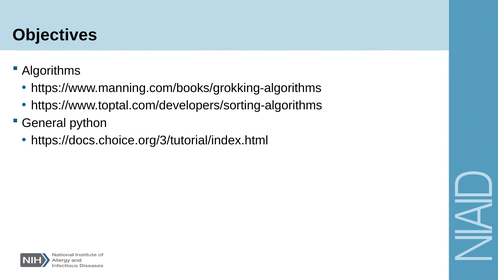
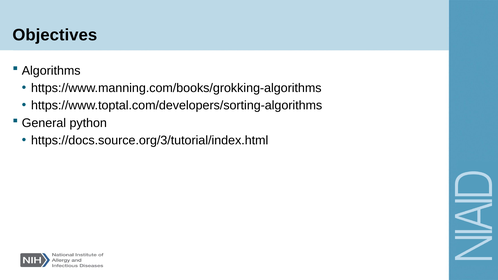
https://docs.choice.org/3/tutorial/index.html: https://docs.choice.org/3/tutorial/index.html -> https://docs.source.org/3/tutorial/index.html (150, 140)
